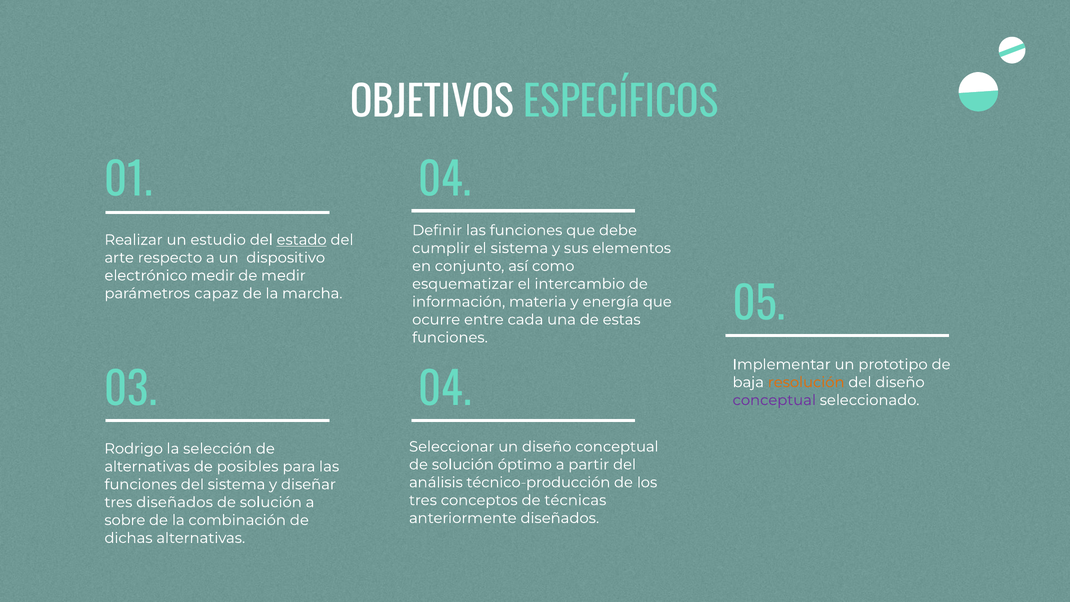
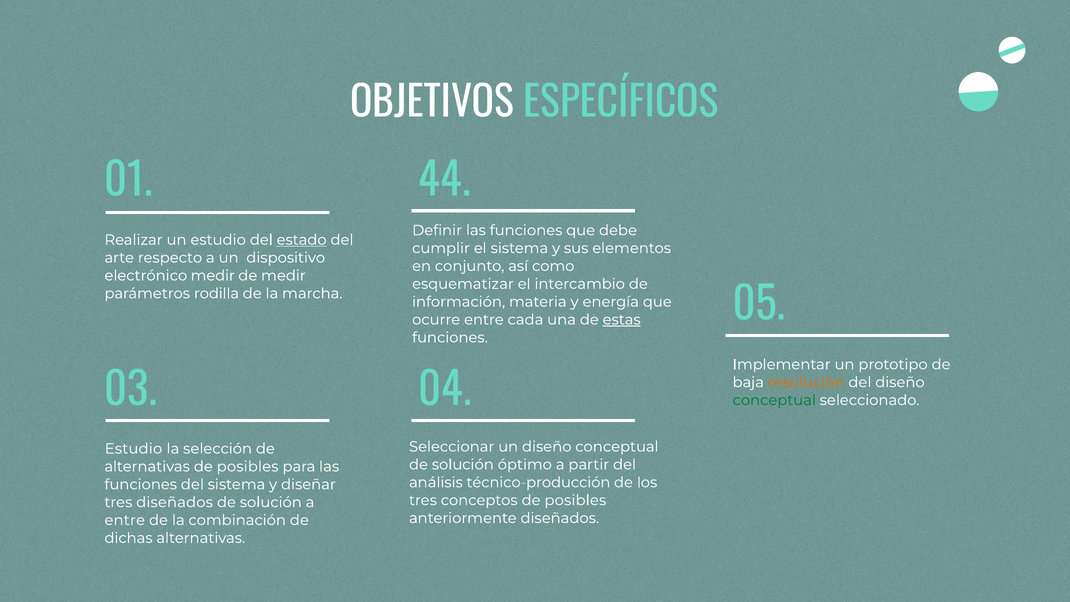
01 04: 04 -> 44 (445, 181)
capaz: capaz -> rodilla (216, 293)
estas underline: none -> present (622, 320)
conceptual colour: purple -> green (774, 400)
Rodrigo: Rodrigo -> Estudio (133, 449)
conceptos de técnicas: técnicas -> posibles (575, 500)
sobre: sobre -> entre (125, 520)
